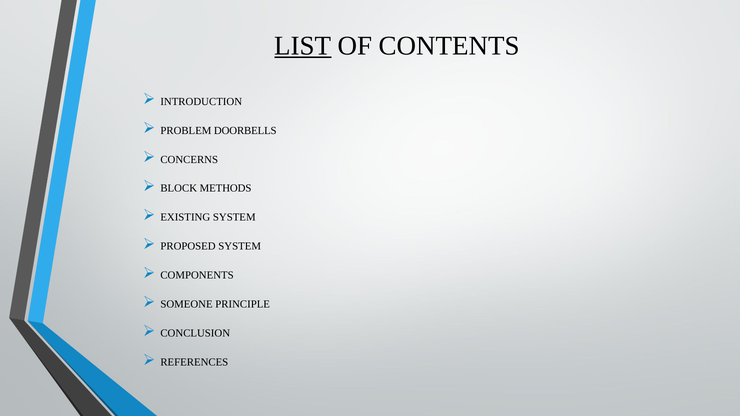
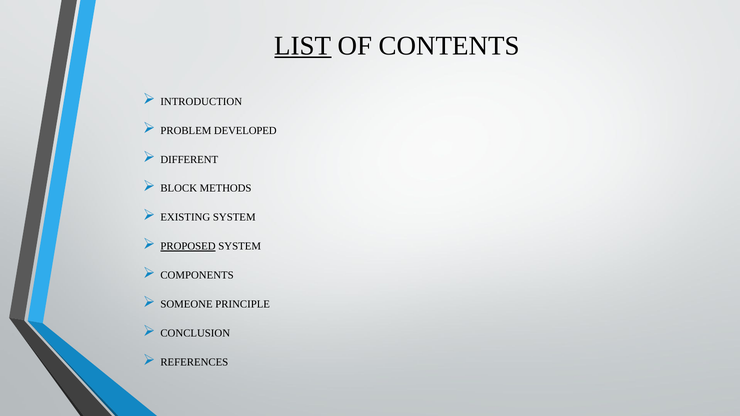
DOORBELLS: DOORBELLS -> DEVELOPED (245, 131)
CONCERNS: CONCERNS -> DIFFERENT (189, 160)
PROPOSED underline: none -> present (188, 247)
